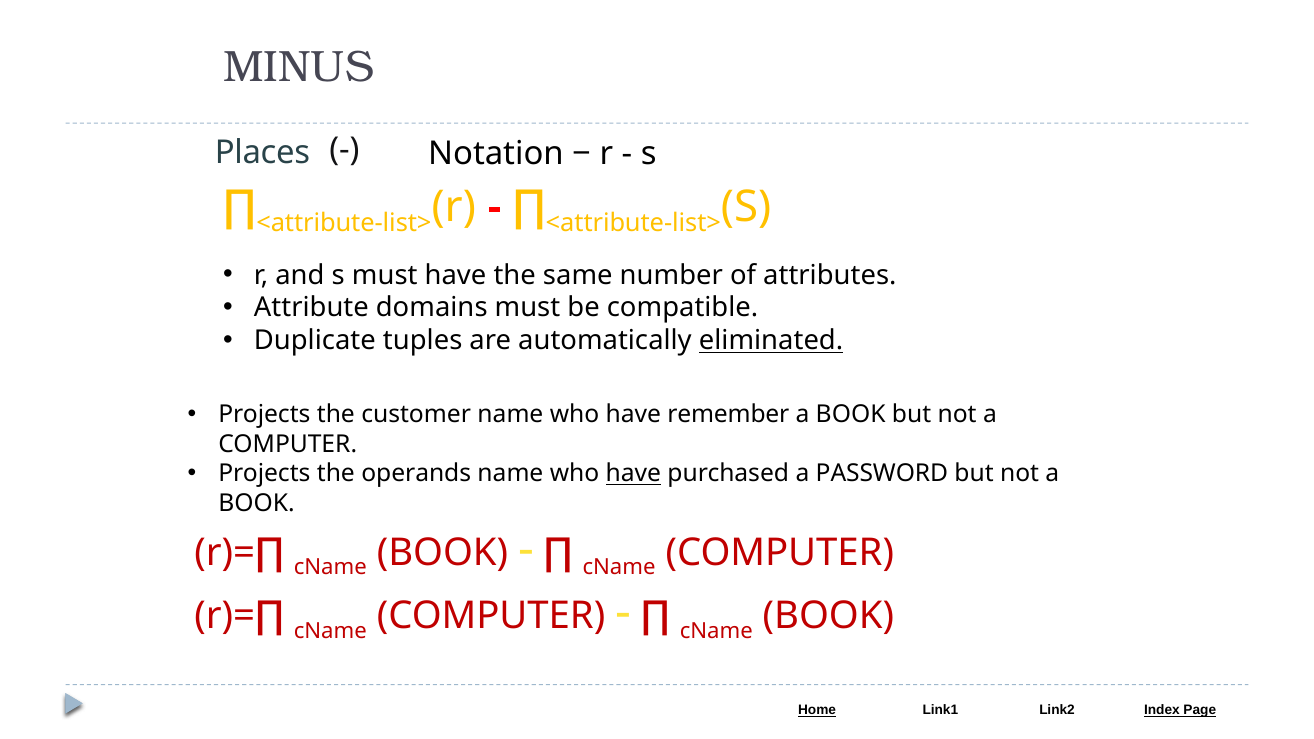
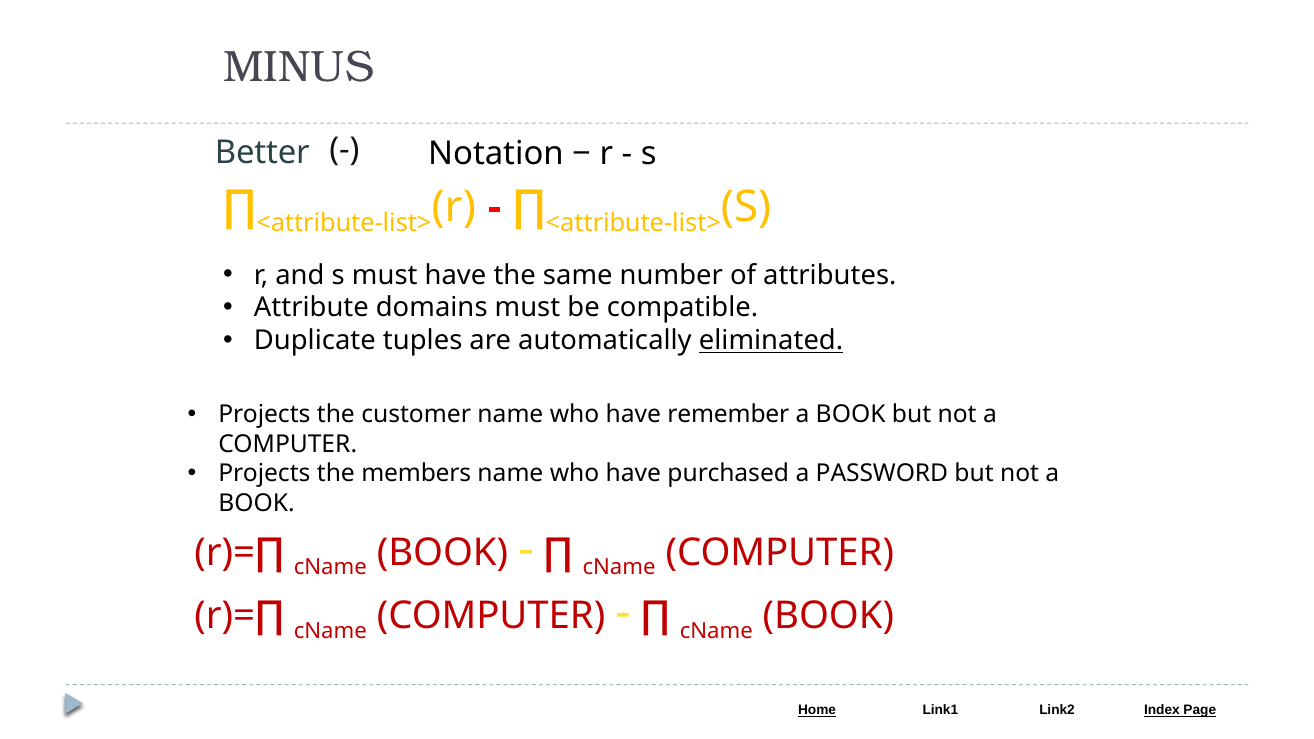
Places: Places -> Better (262, 153)
operands: operands -> members (416, 474)
have underline: present -> none (633, 474)
